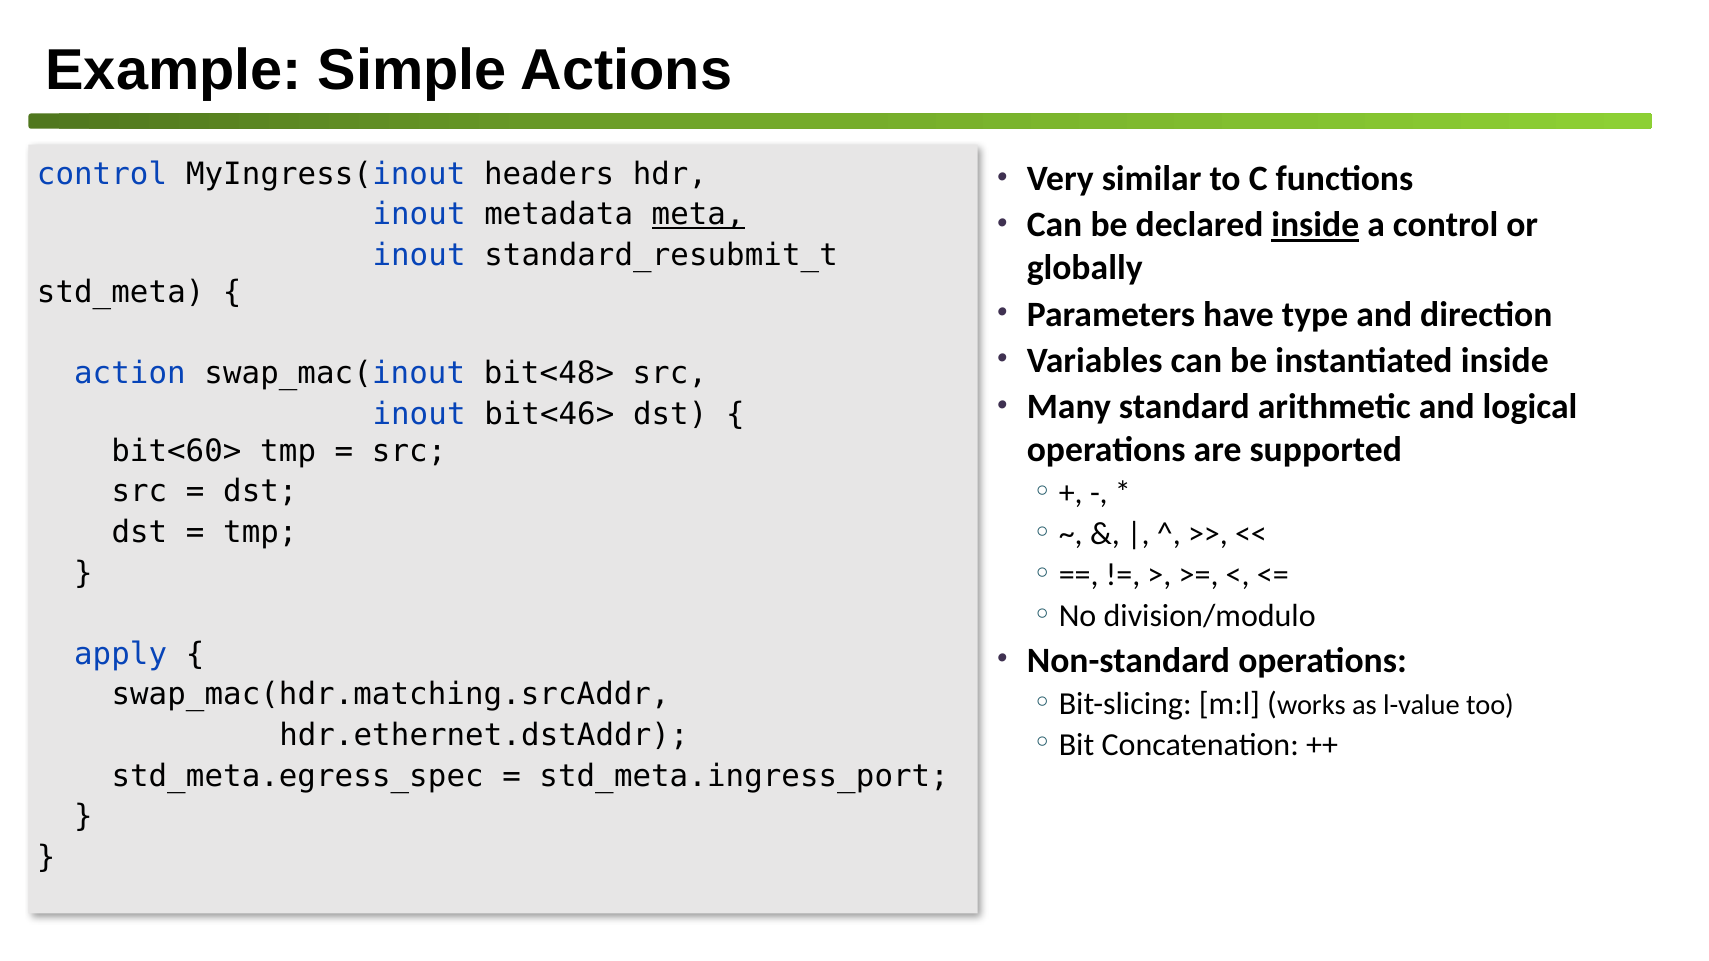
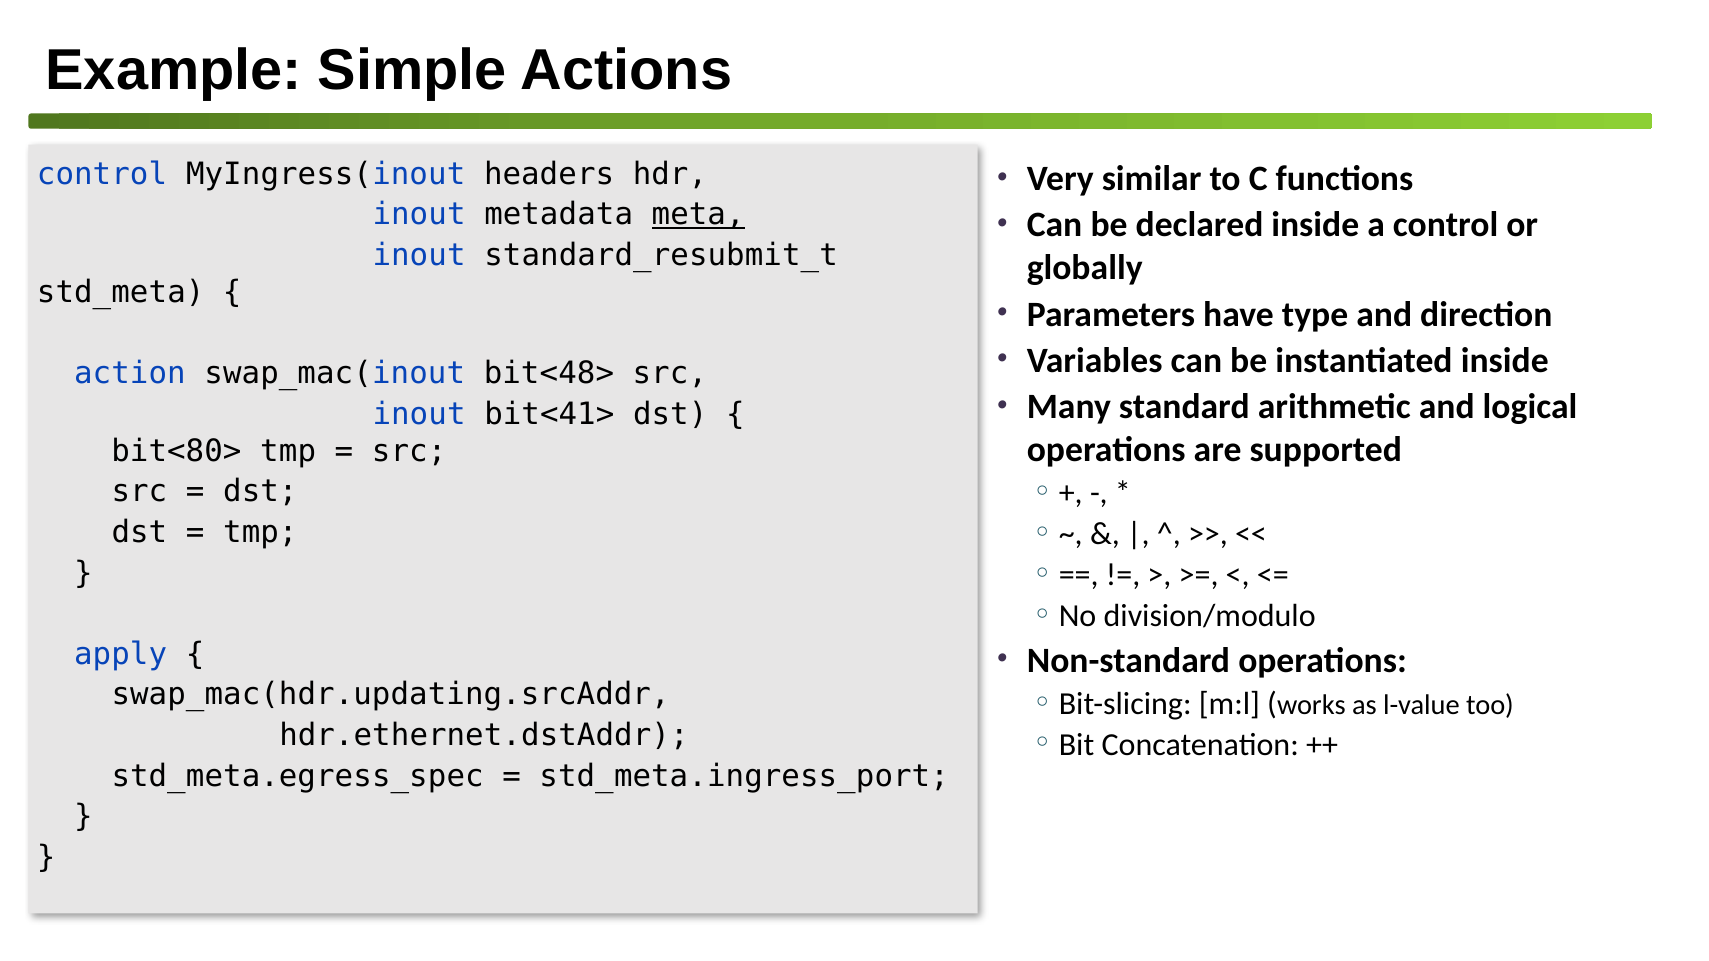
inside underline: present -> none (1315, 225)
bit<46>: bit<46> -> bit<41> (549, 414)
bit<60>: bit<60> -> bit<80> (176, 451)
swap_mac(hdr.matching.srcAddr: swap_mac(hdr.matching.srcAddr -> swap_mac(hdr.updating.srcAddr (391, 695)
